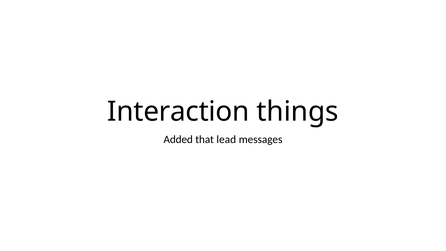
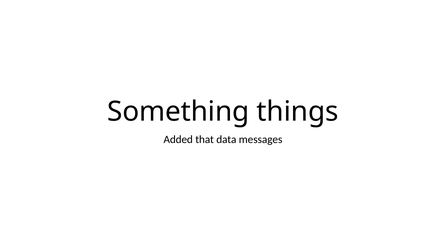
Interaction: Interaction -> Something (178, 111)
lead: lead -> data (226, 139)
